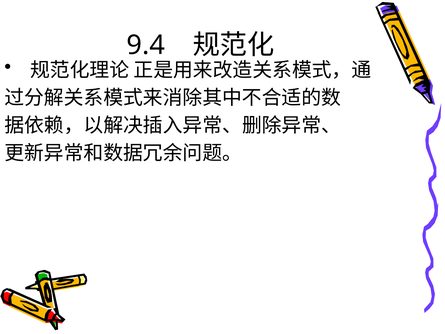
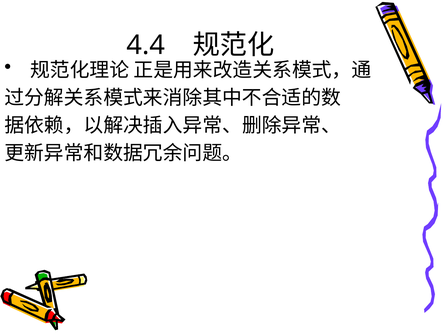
9.4: 9.4 -> 4.4 (146, 45)
